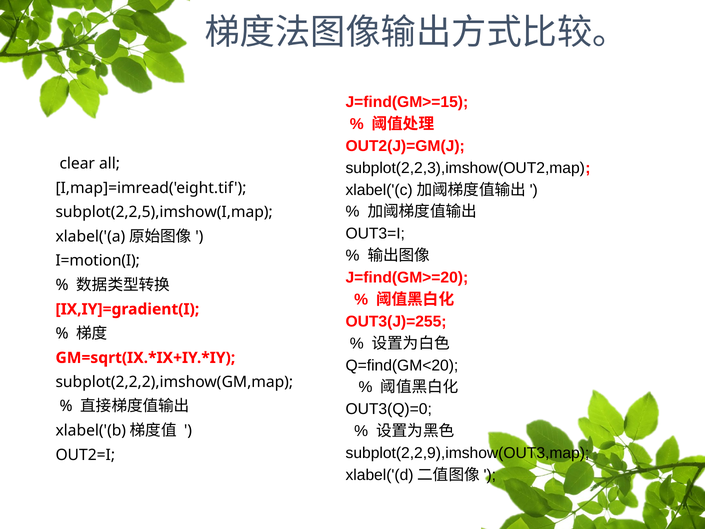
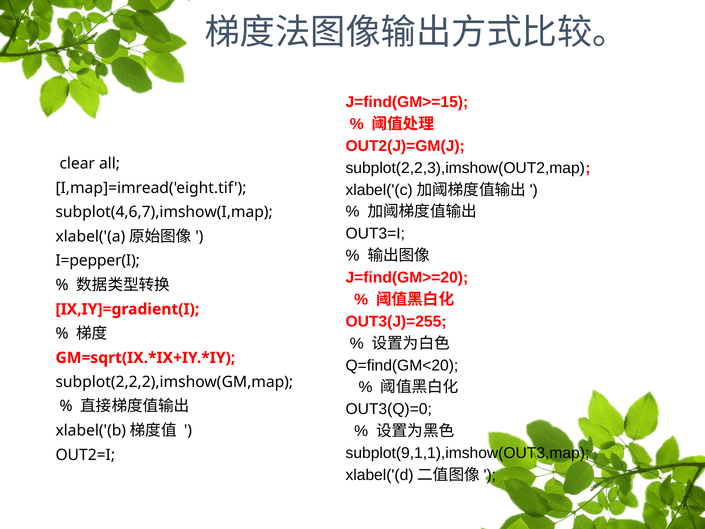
subplot(2,2,5),imshow(I,map: subplot(2,2,5),imshow(I,map -> subplot(4,6,7),imshow(I,map (164, 212)
I=motion(I: I=motion(I -> I=pepper(I (98, 261)
subplot(2,2,9),imshow(OUT3,map: subplot(2,2,9),imshow(OUT3,map -> subplot(9,1,1),imshow(OUT3,map (467, 453)
